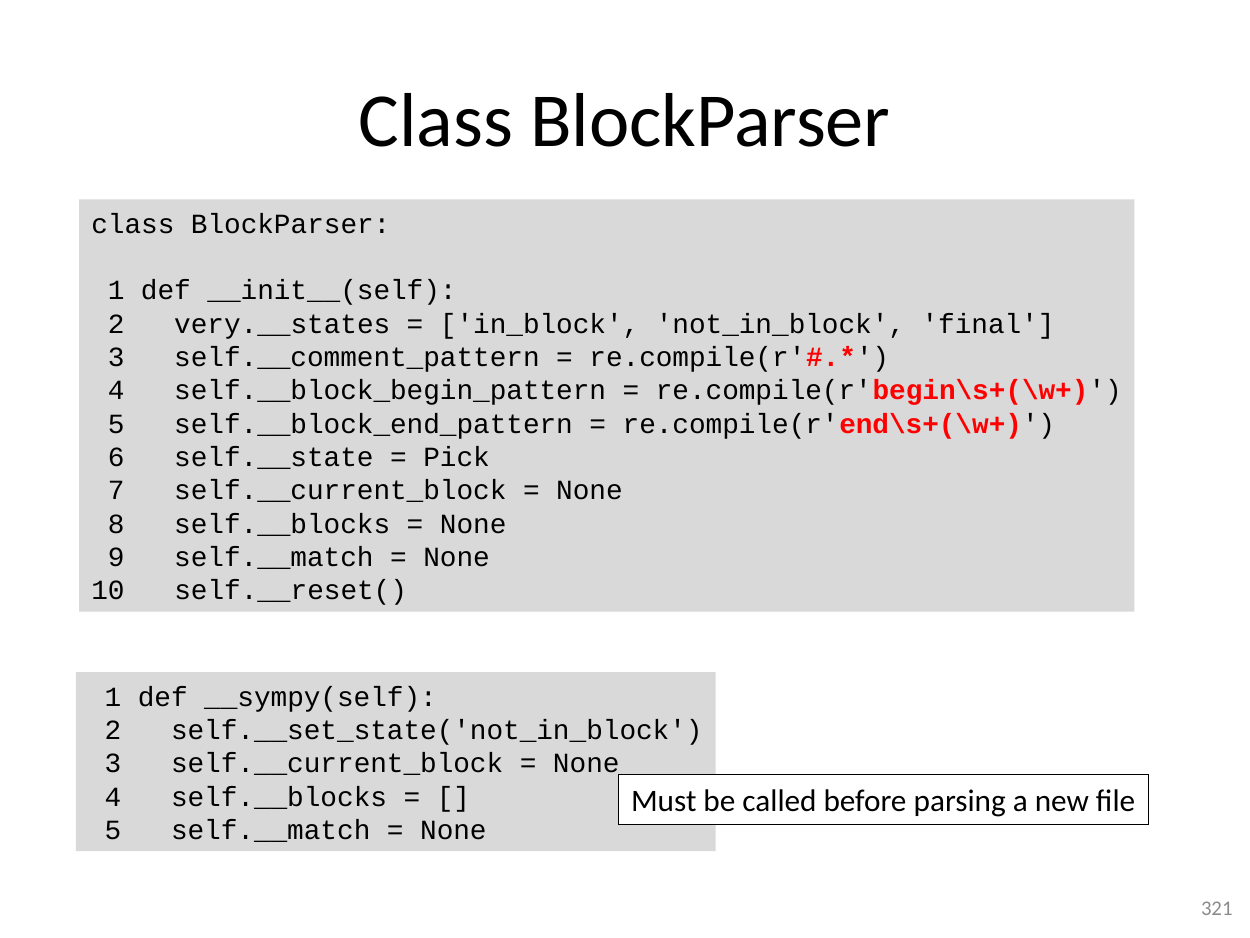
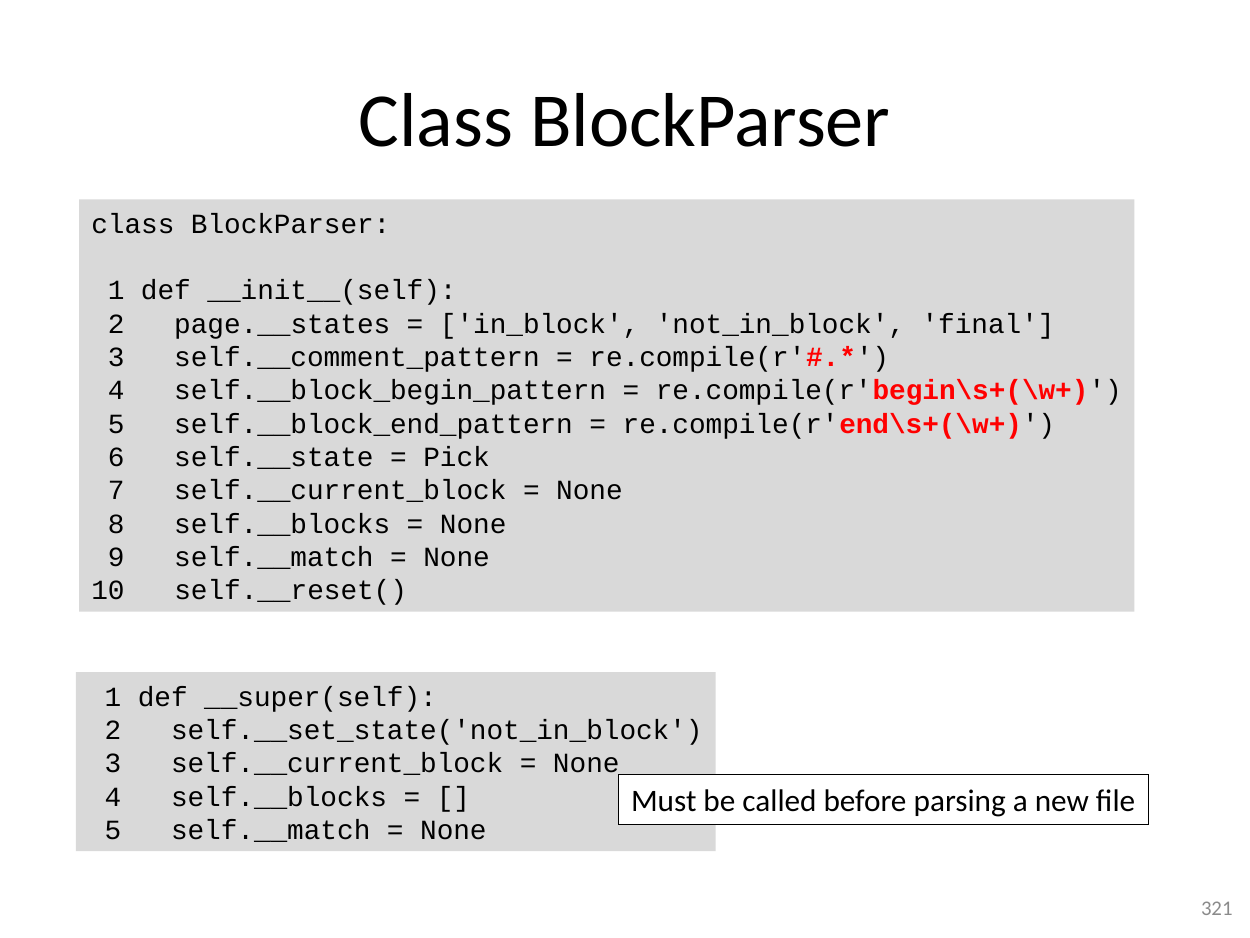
very.__states: very.__states -> page.__states (282, 324)
__sympy(self: __sympy(self -> __super(self (321, 697)
